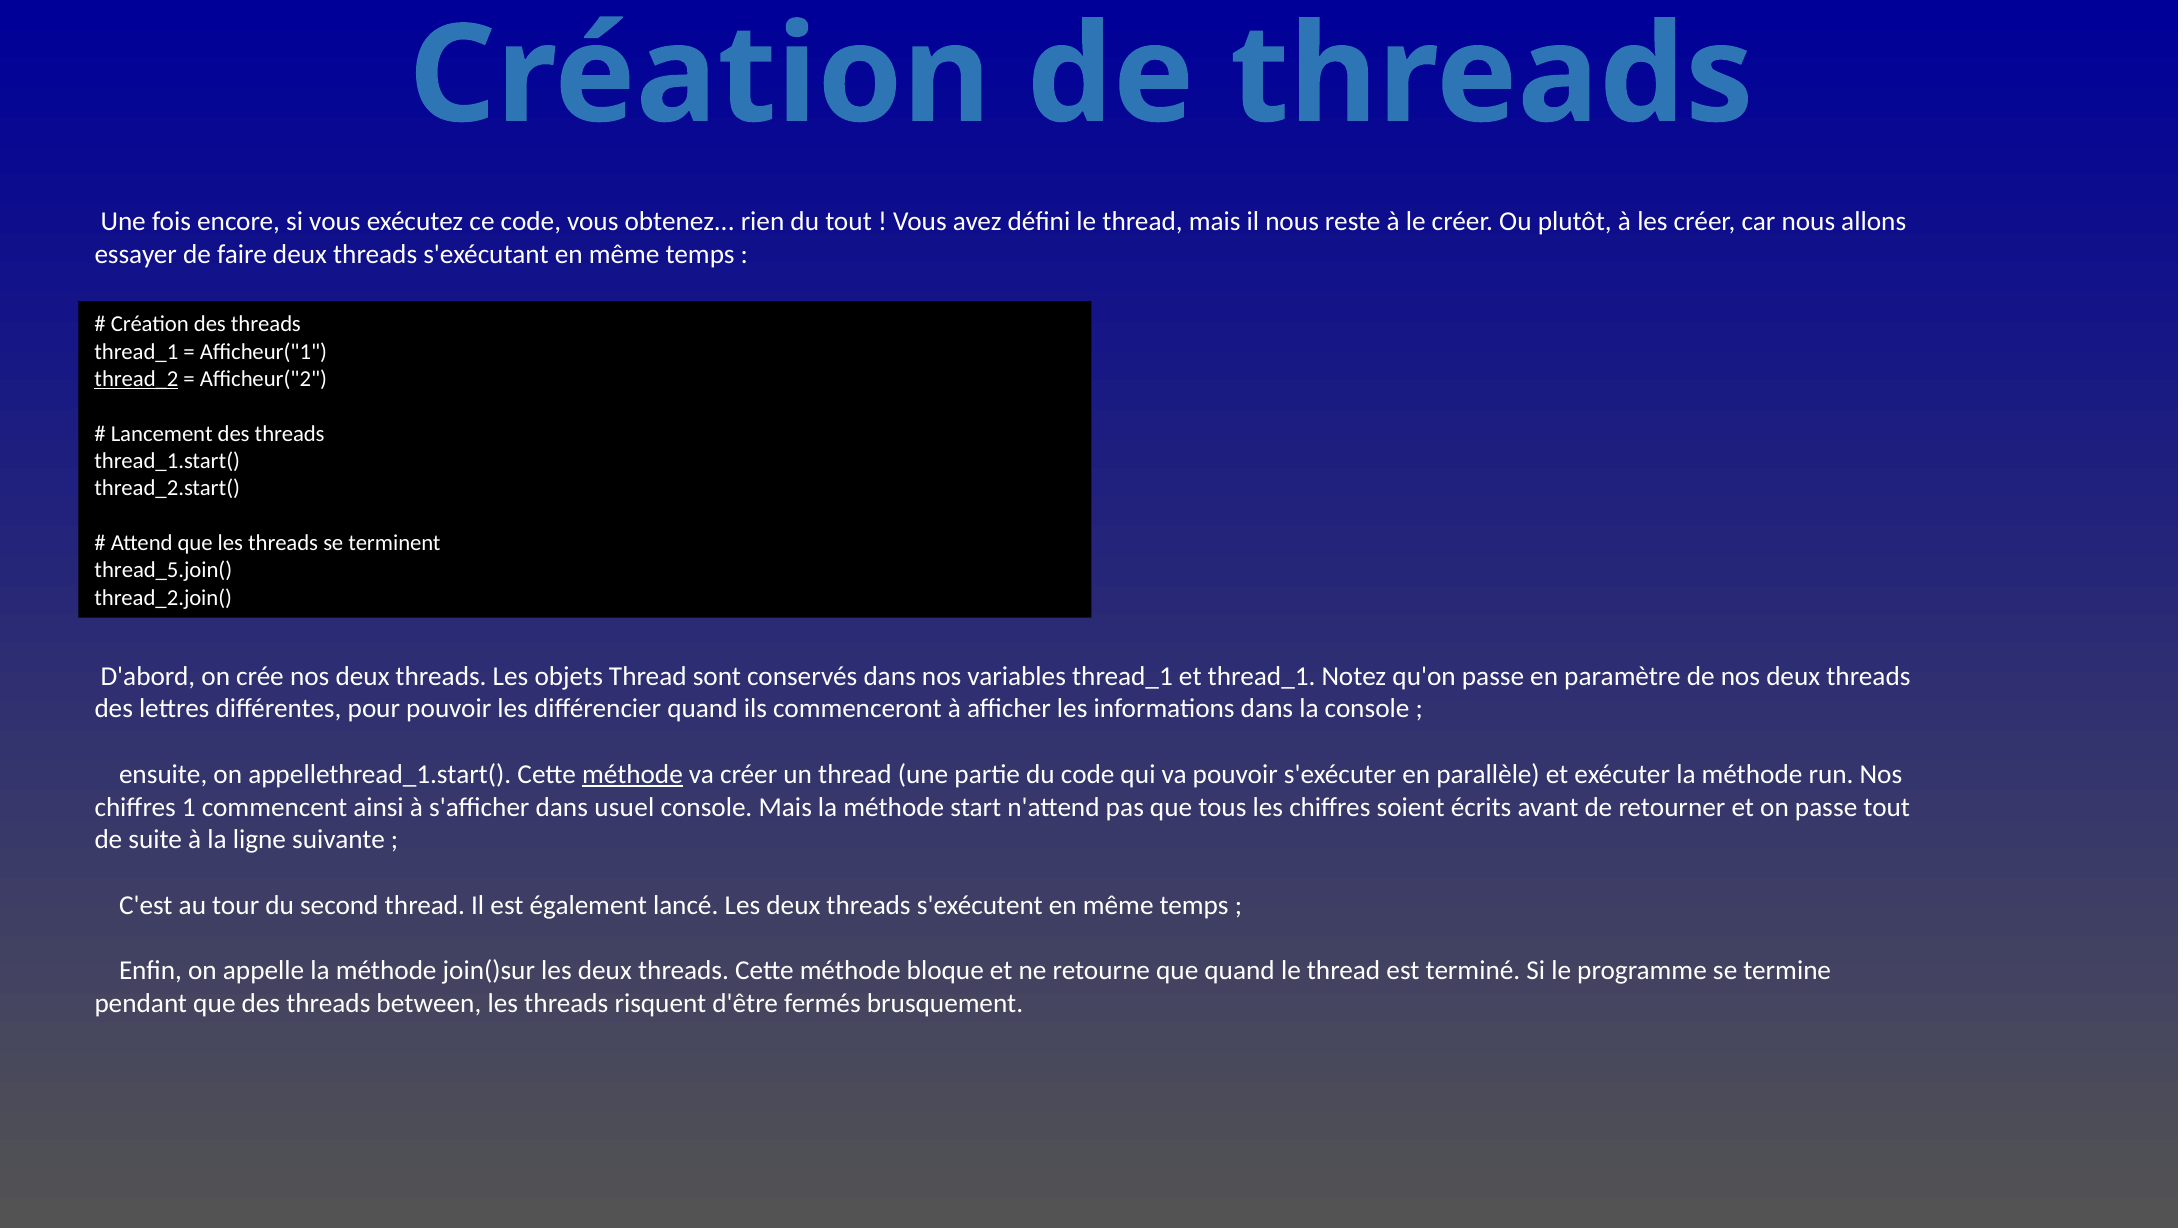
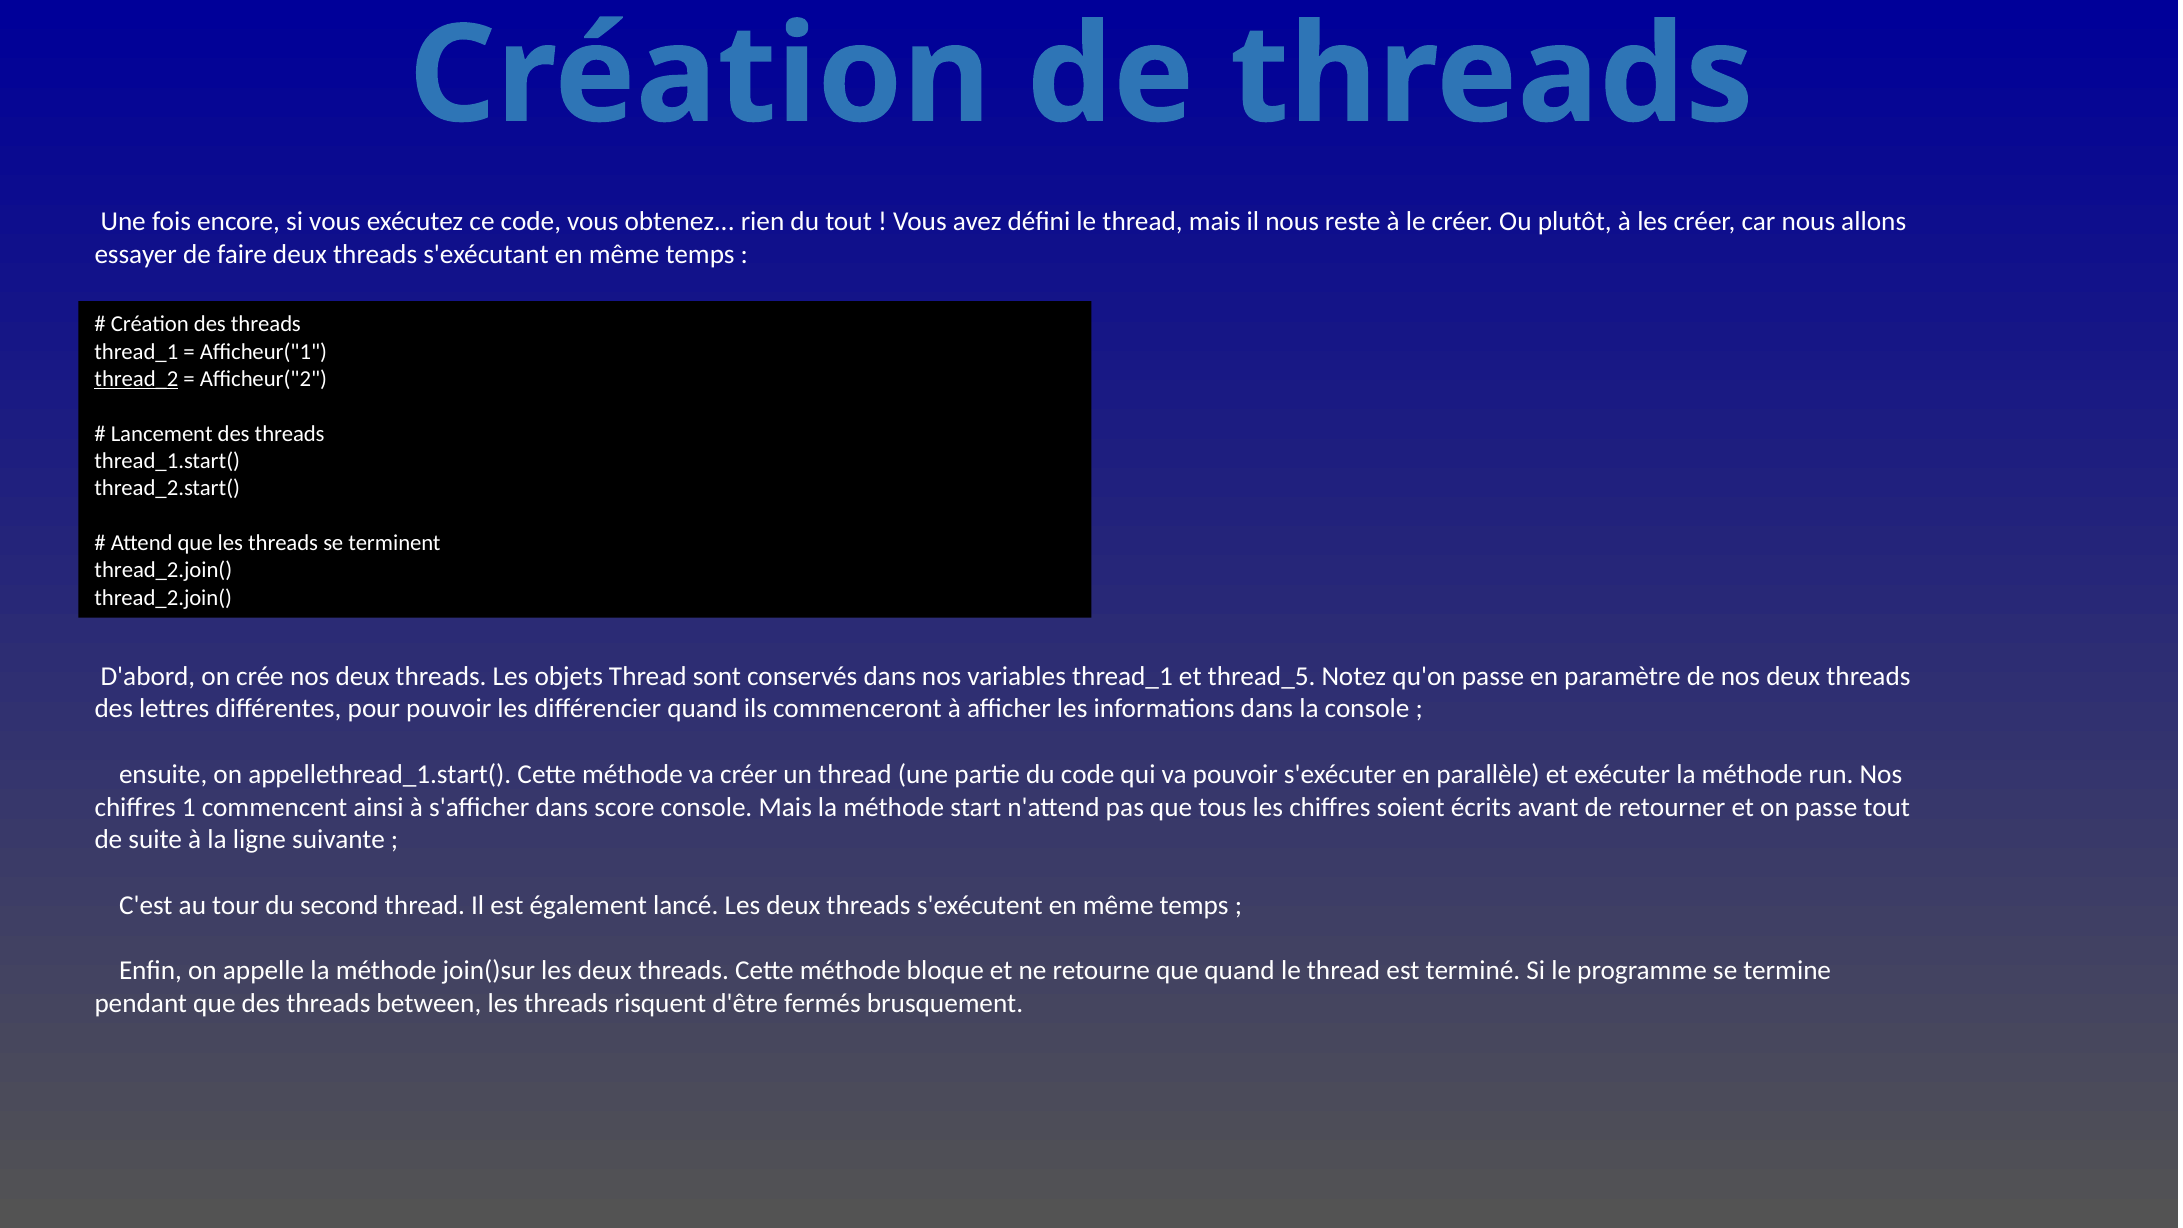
thread_5.join(: thread_5.join( -> thread_2.join( (163, 570)
et thread_1: thread_1 -> thread_5 (1262, 676)
méthode underline: present -> none (632, 774)
usuel: usuel -> score (624, 807)
